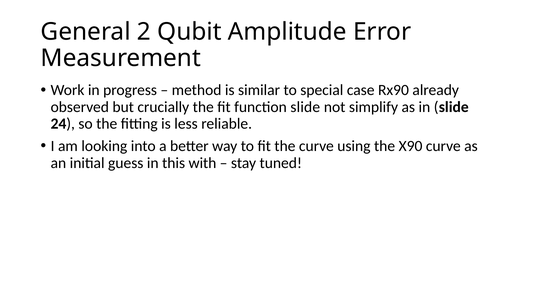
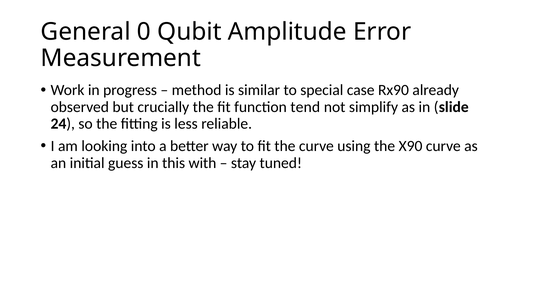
2: 2 -> 0 (144, 32)
function slide: slide -> tend (305, 107)
